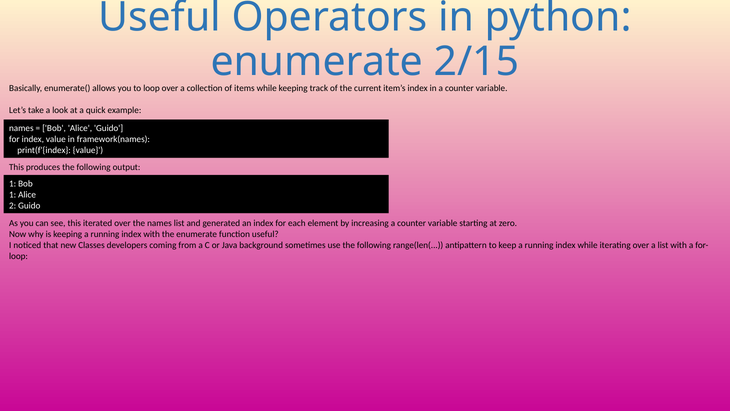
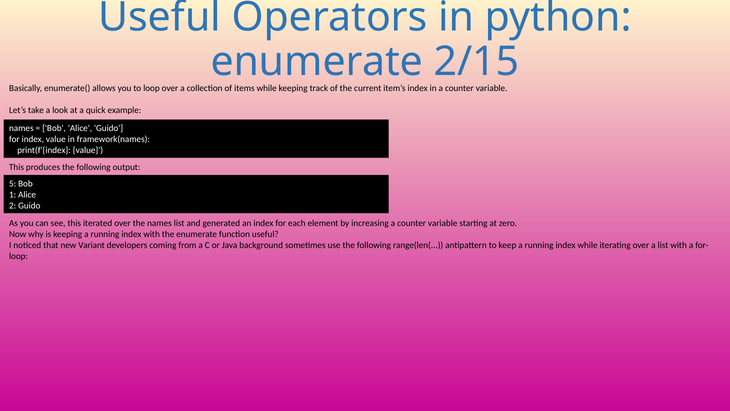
1: 1 -> 5 (13, 184)
Classes: Classes -> Variant (92, 245)
